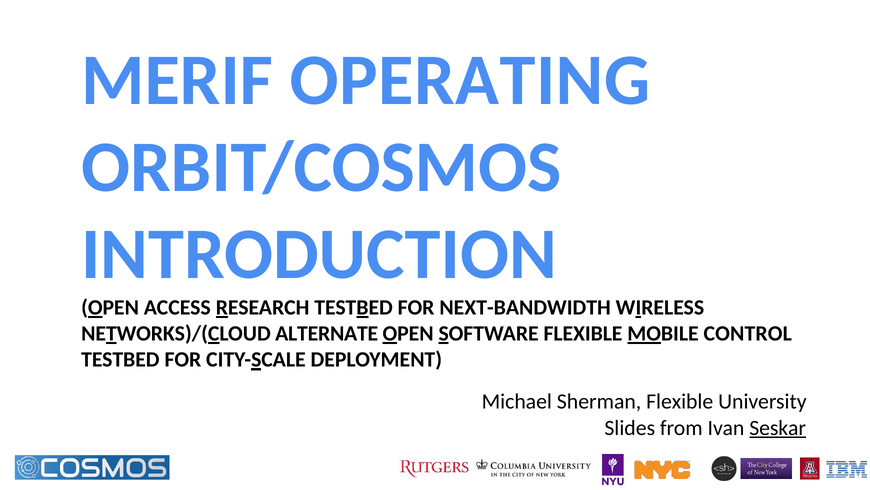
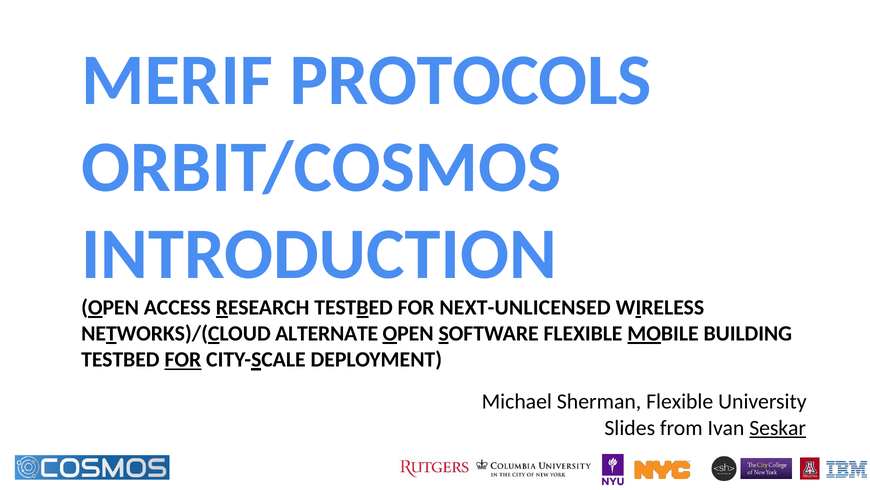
OPERATING: OPERATING -> PROTOCOLS (470, 80)
NEXT-BANDWIDTH: NEXT-BANDWIDTH -> NEXT-UNLICENSED (525, 307)
CONTROL: CONTROL -> BUILDING (748, 333)
FOR underline: none -> present (183, 359)
